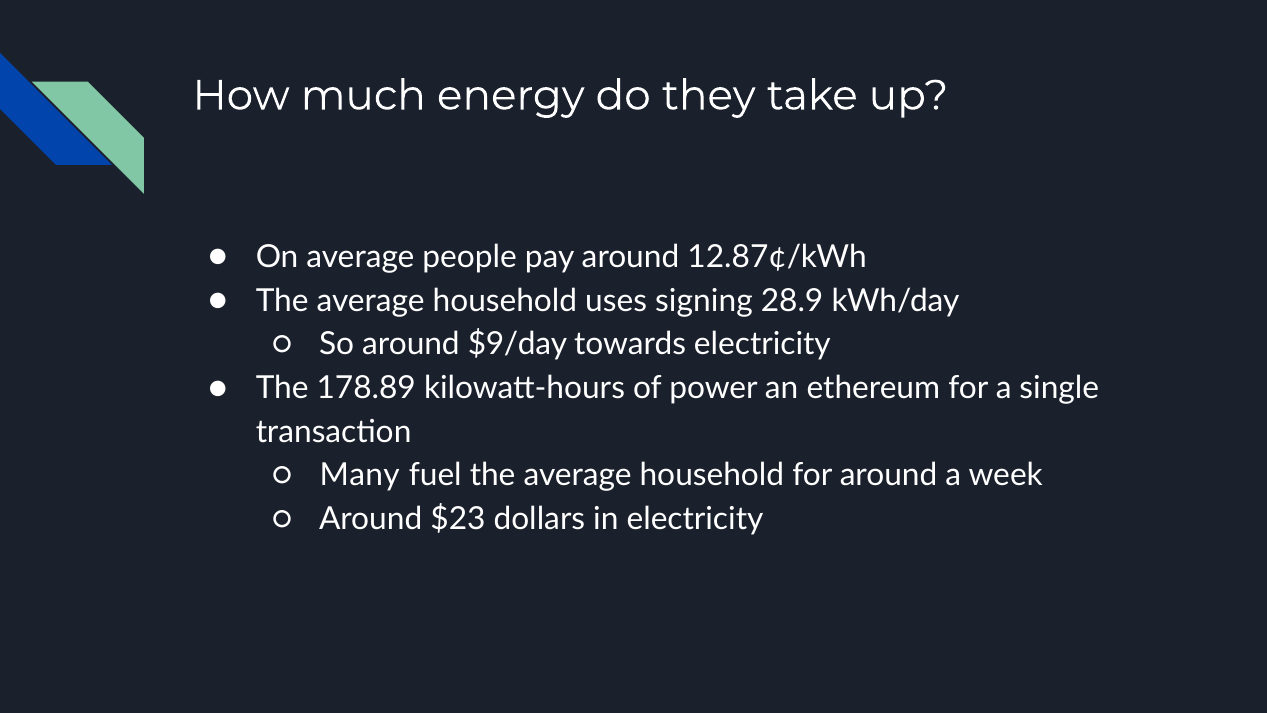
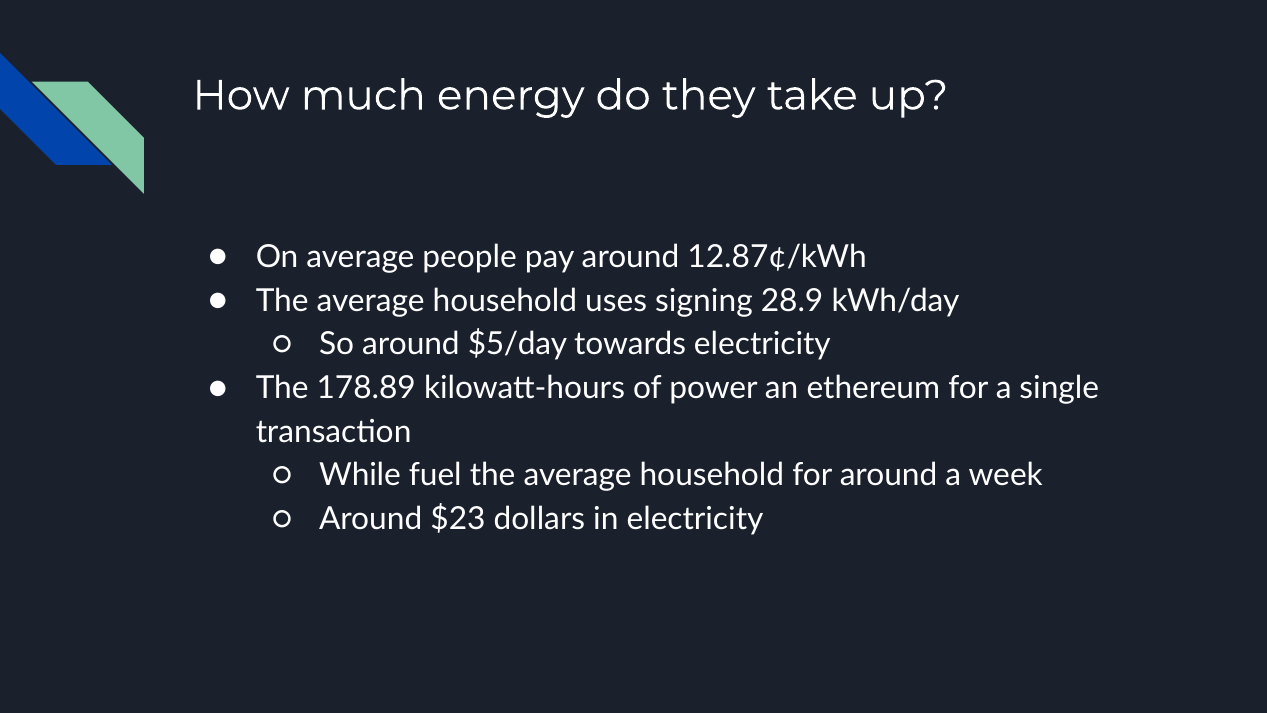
$9/day: $9/day -> $5/day (518, 344)
Many: Many -> While (360, 475)
